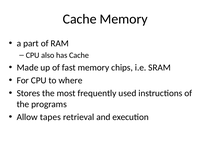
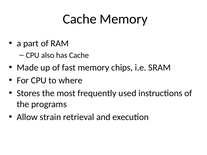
tapes: tapes -> strain (50, 117)
